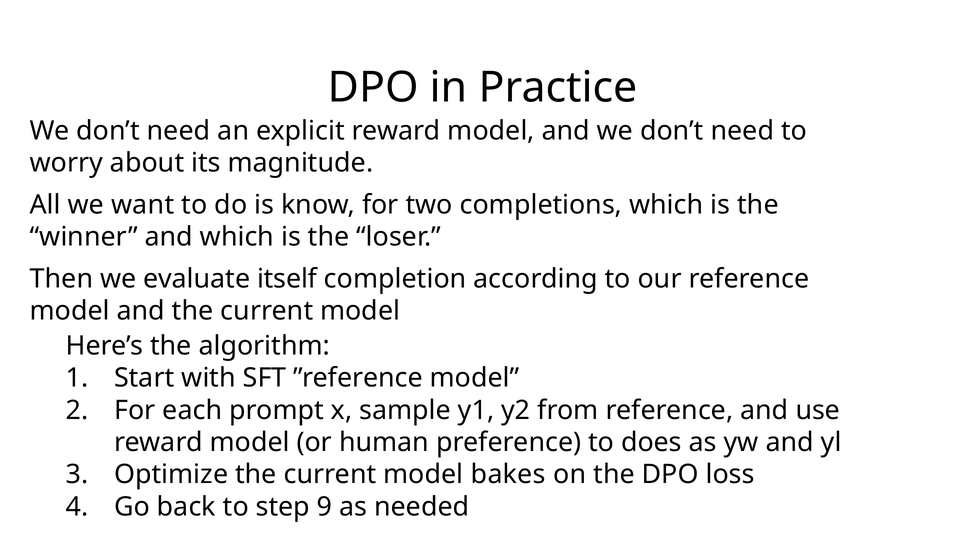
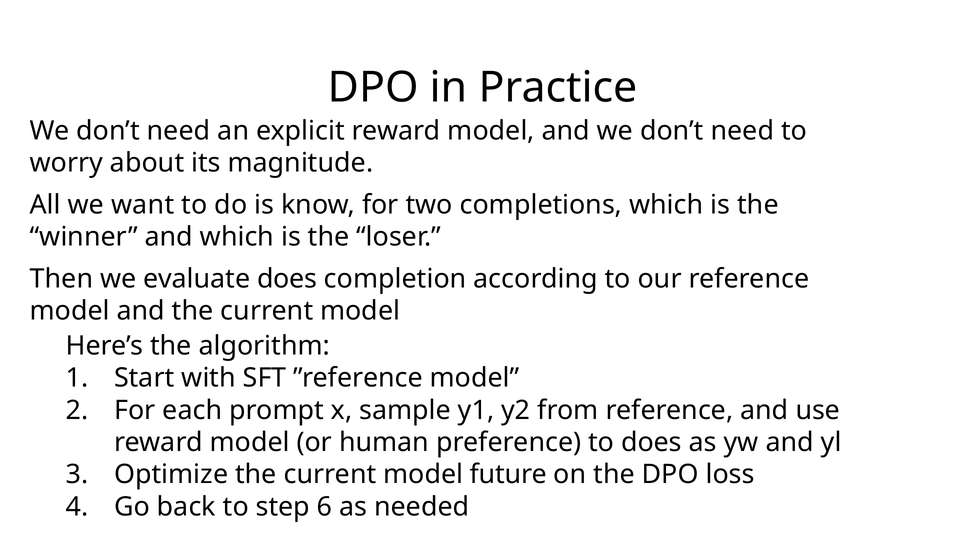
evaluate itself: itself -> does (287, 279)
bakes: bakes -> future (509, 475)
9: 9 -> 6 (325, 507)
